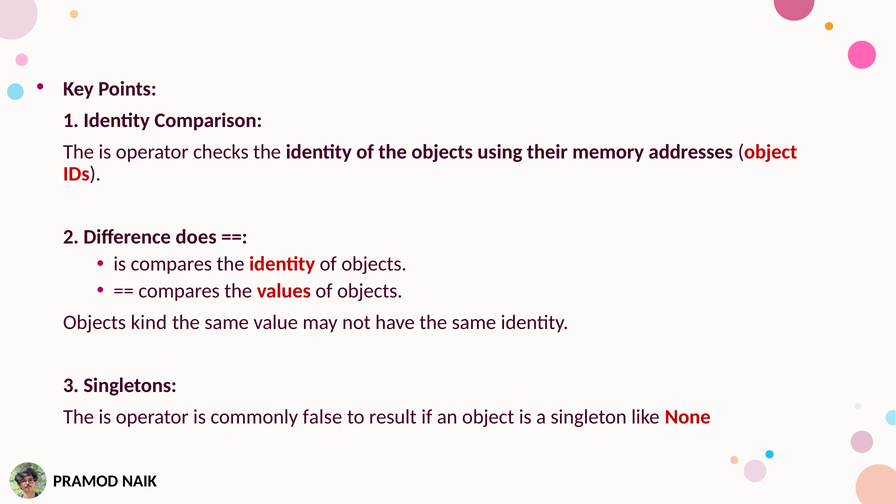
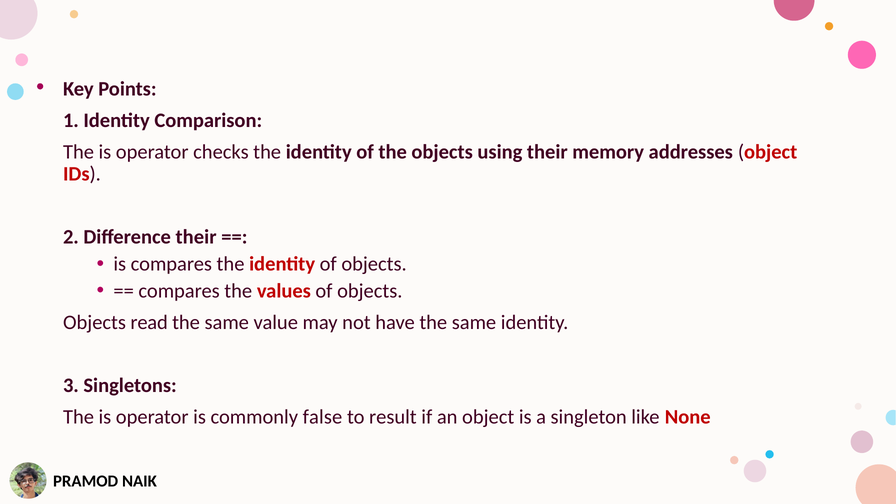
Difference does: does -> their (196, 237)
kind: kind -> read (149, 322)
